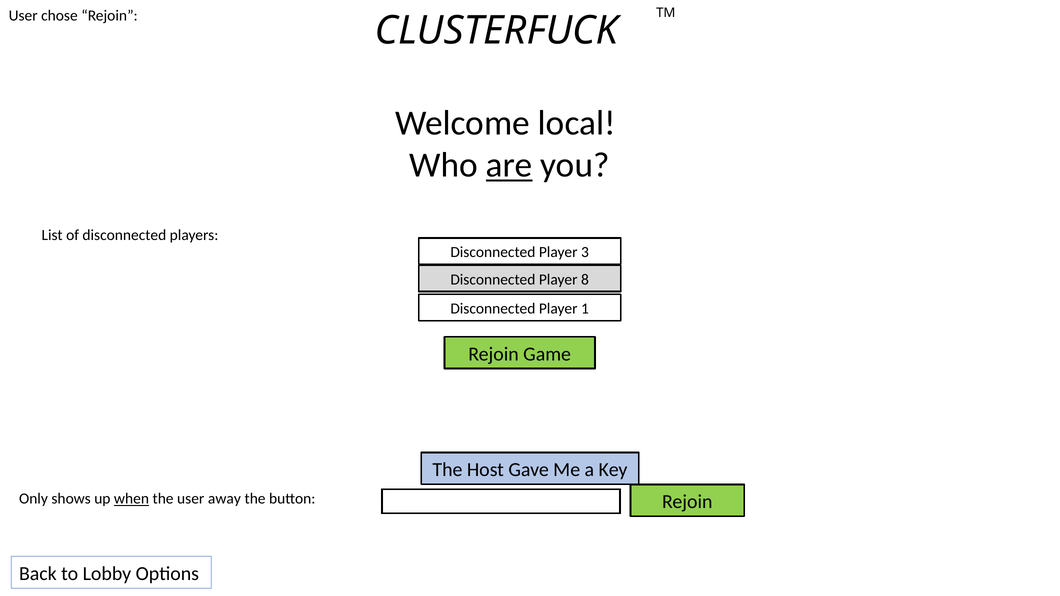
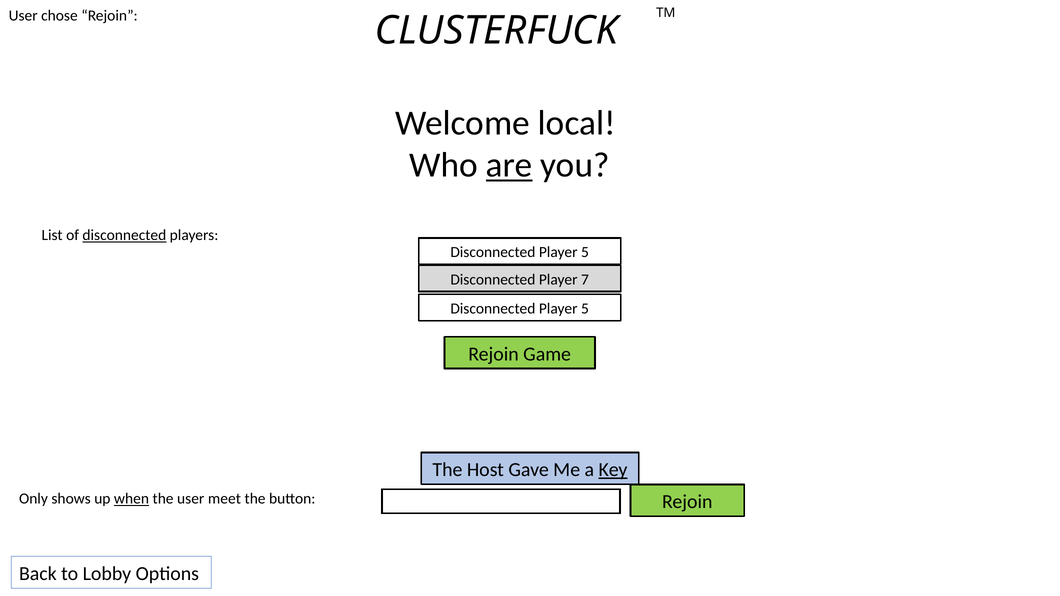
disconnected underline: none -> present (124, 235)
3: 3 -> 5 (585, 252)
8: 8 -> 7 (585, 280)
1: 1 -> 5 (585, 309)
Key underline: none -> present (613, 470)
away: away -> meet (224, 499)
